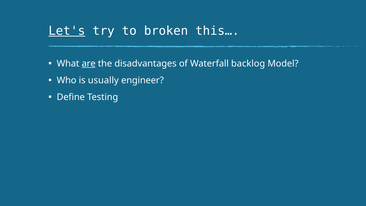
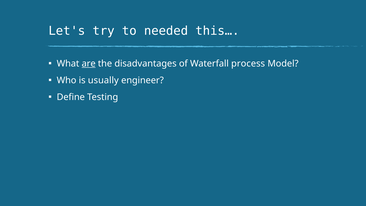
Let's underline: present -> none (67, 31)
broken: broken -> needed (166, 31)
backlog: backlog -> process (248, 63)
